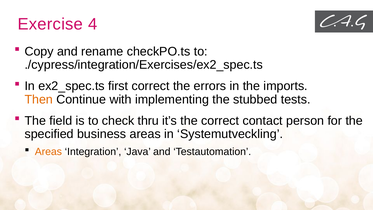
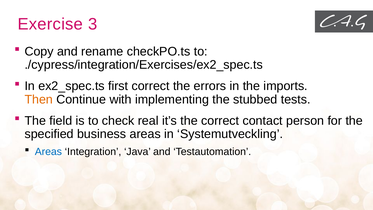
4: 4 -> 3 (93, 24)
thru: thru -> real (148, 121)
Areas colour: orange -> blue (48, 152)
